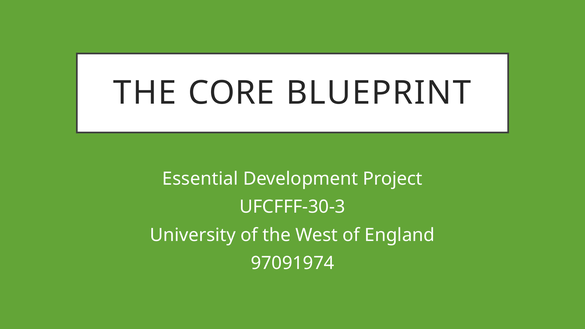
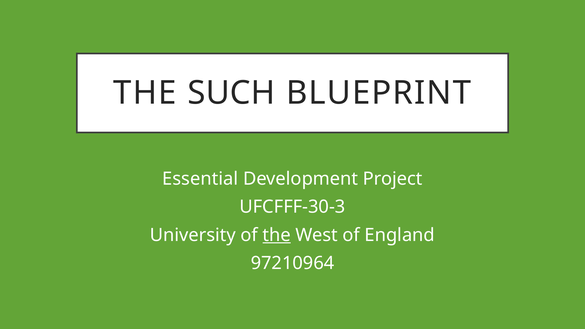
CORE: CORE -> SUCH (231, 93)
the underline: none -> present (277, 235)
97091974: 97091974 -> 97210964 (292, 263)
